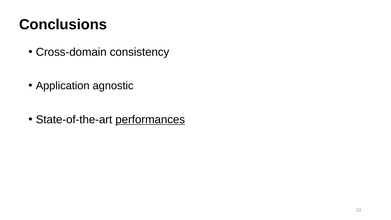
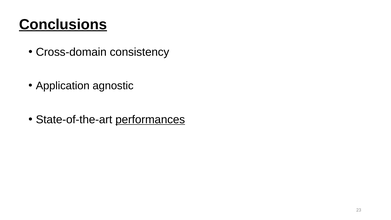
Conclusions underline: none -> present (63, 24)
